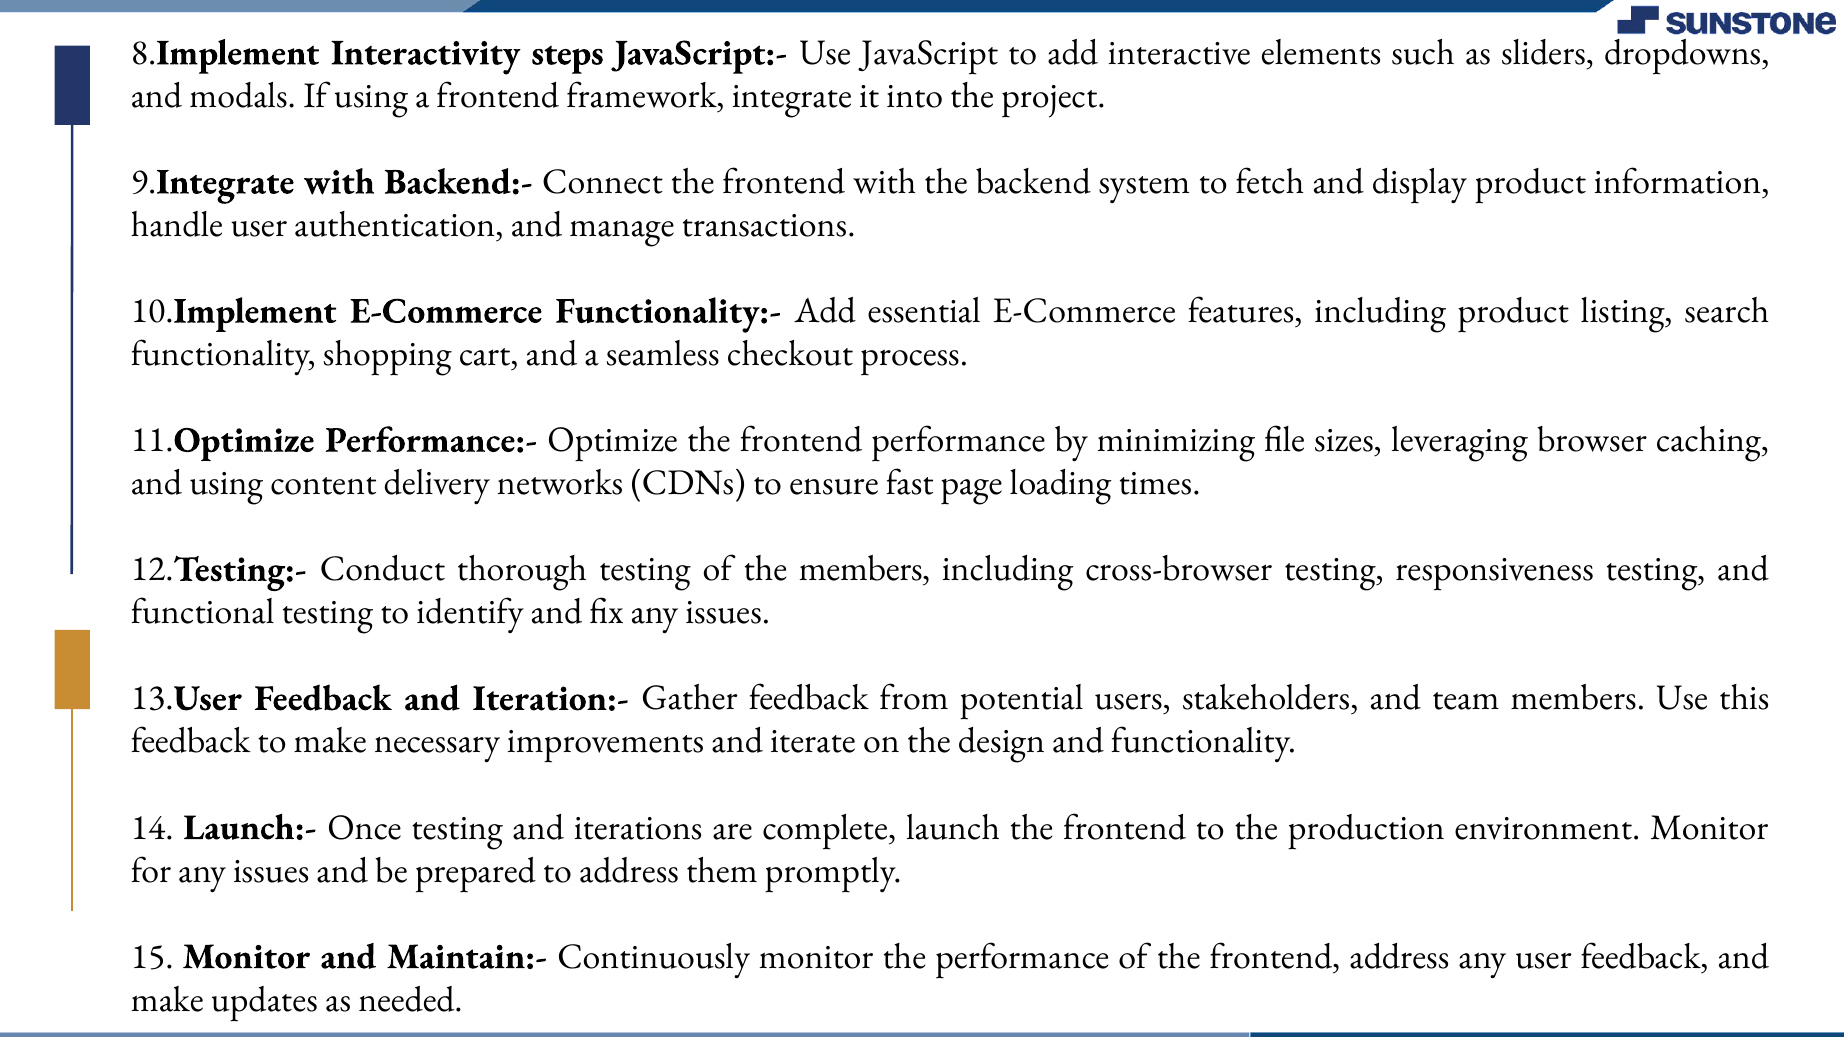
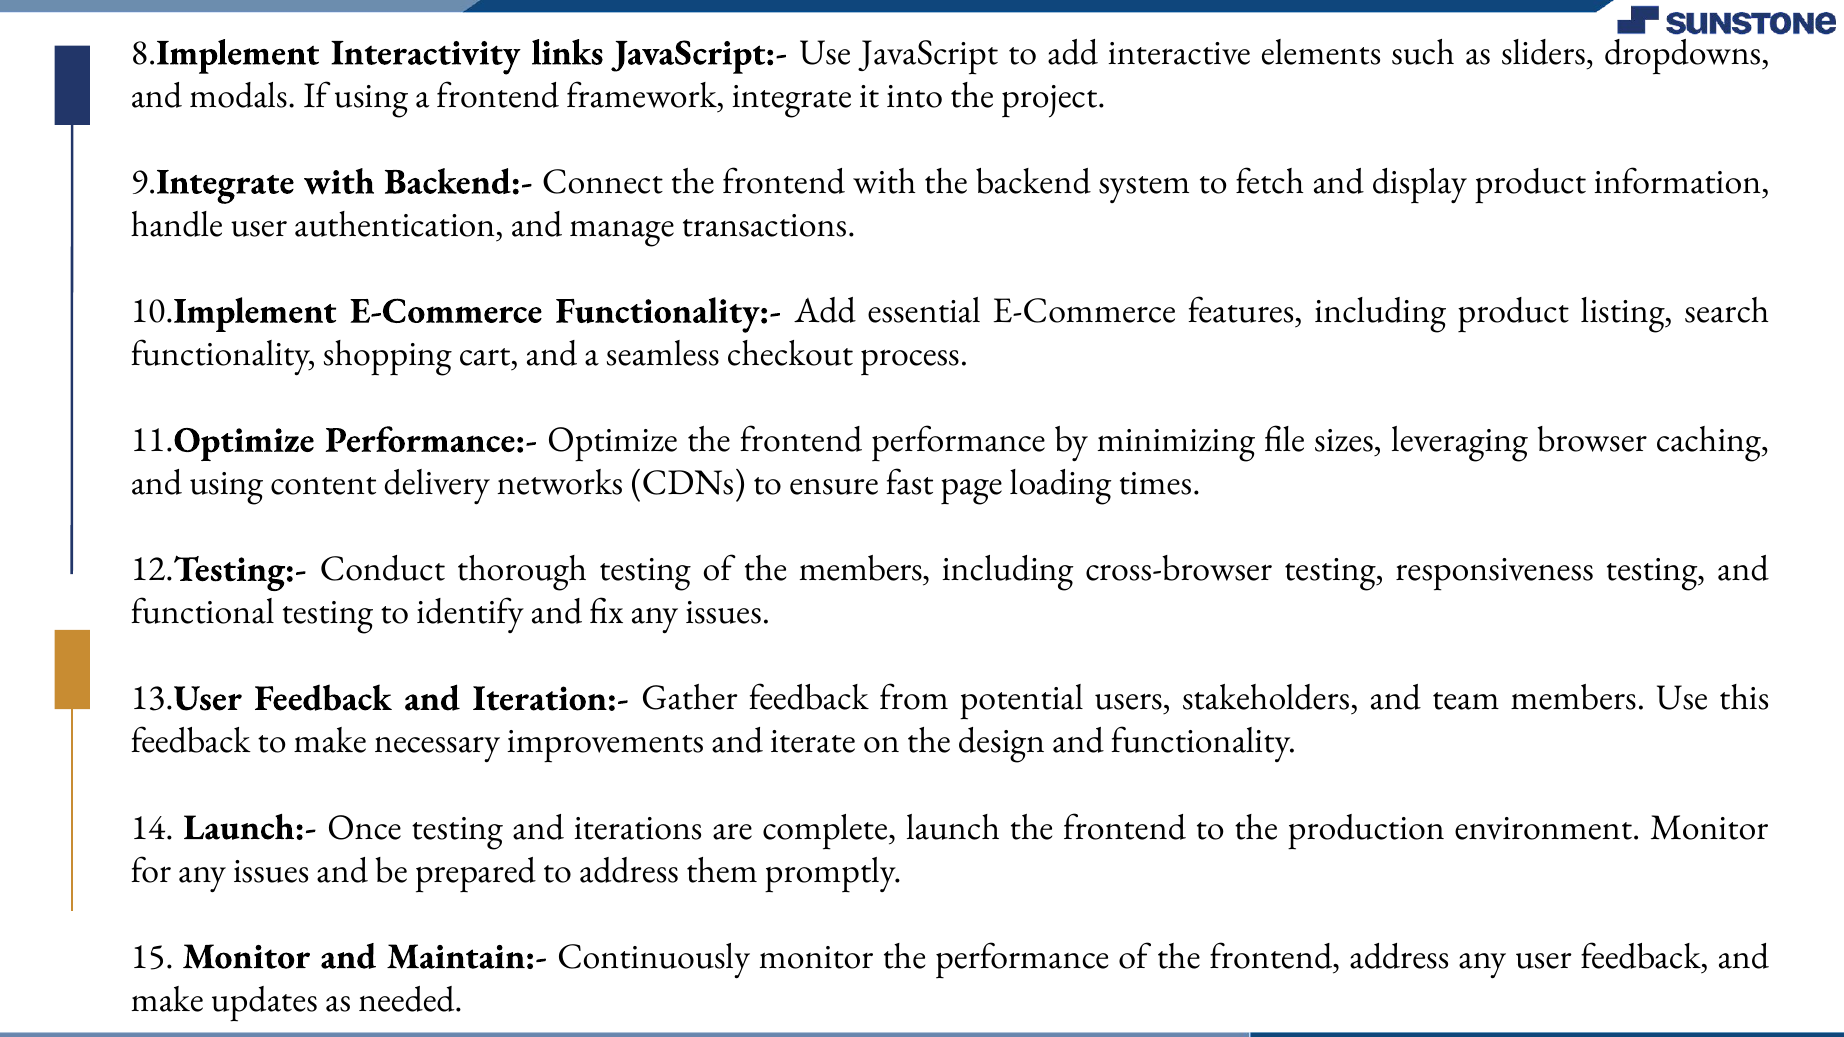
steps: steps -> links (568, 52)
